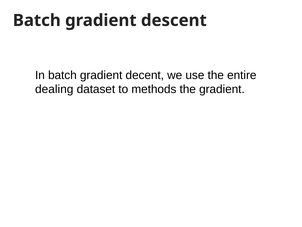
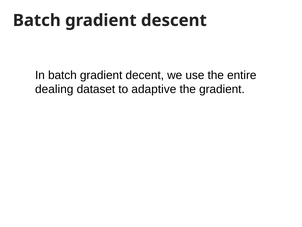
methods: methods -> adaptive (154, 89)
